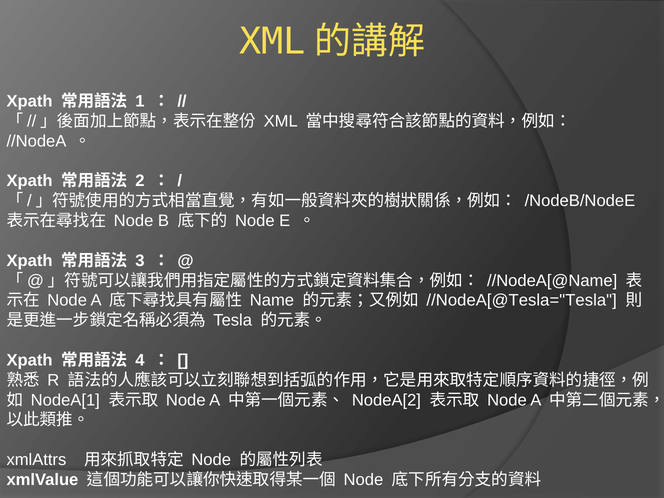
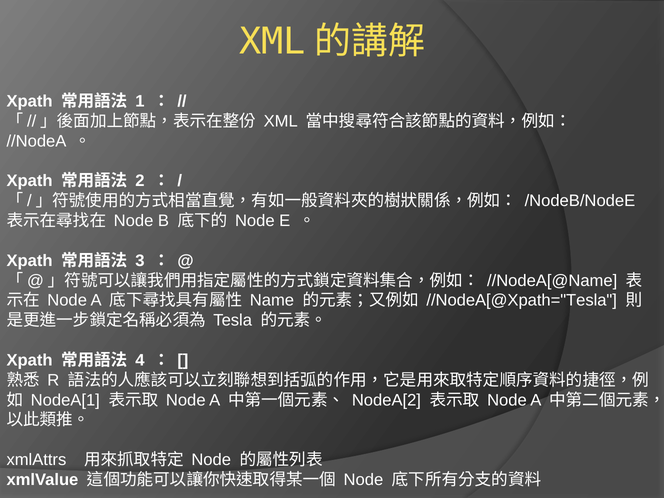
//NodeA[@Tesla="Tesla: //NodeA[@Tesla="Tesla -> //NodeA[@Xpath="Tesla (522, 300)
